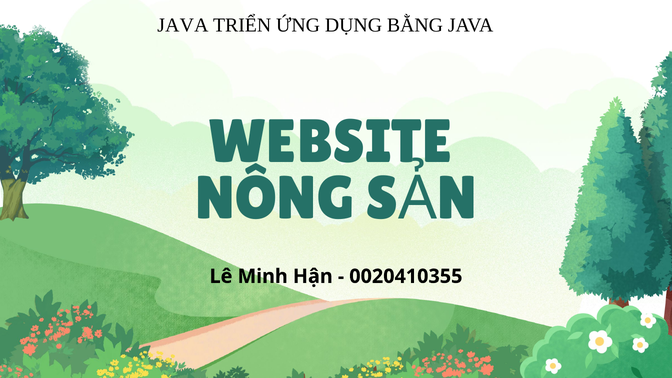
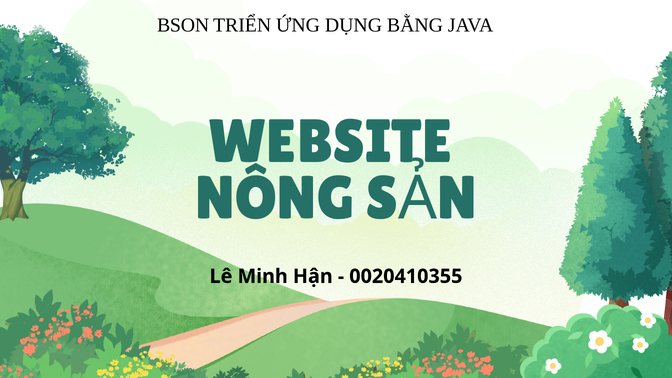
JAVA: JAVA -> BSON (183, 25)
